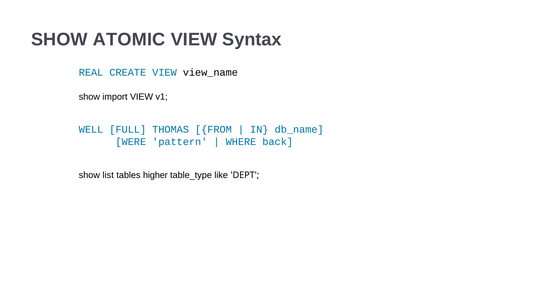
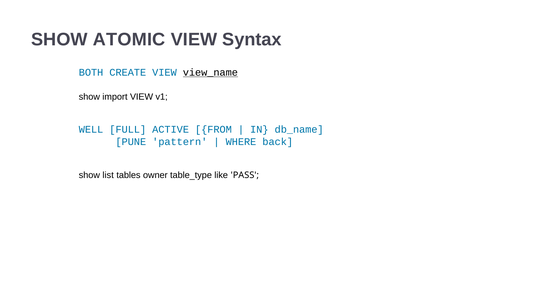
REAL: REAL -> BOTH (91, 72)
view_name underline: none -> present (210, 72)
THOMAS: THOMAS -> ACTIVE (171, 130)
WERE: WERE -> PUNE (131, 142)
higher: higher -> owner (155, 175)
DEPT: DEPT -> PASS (245, 175)
